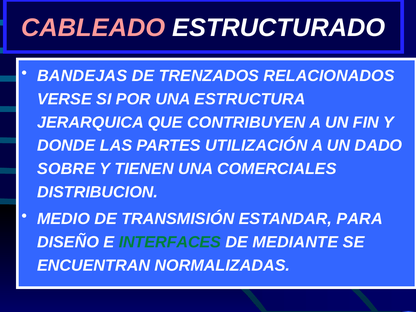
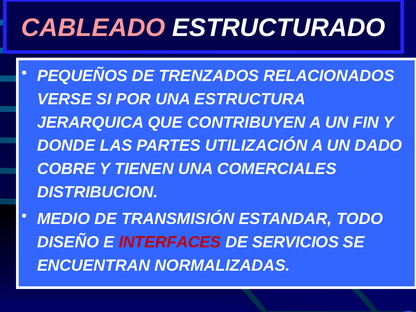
BANDEJAS: BANDEJAS -> PEQUEÑOS (82, 76)
SOBRE: SOBRE -> COBRE (66, 169)
PARA: PARA -> TODO (360, 219)
INTERFACES colour: green -> red (170, 242)
MEDIANTE: MEDIANTE -> SERVICIOS (295, 242)
